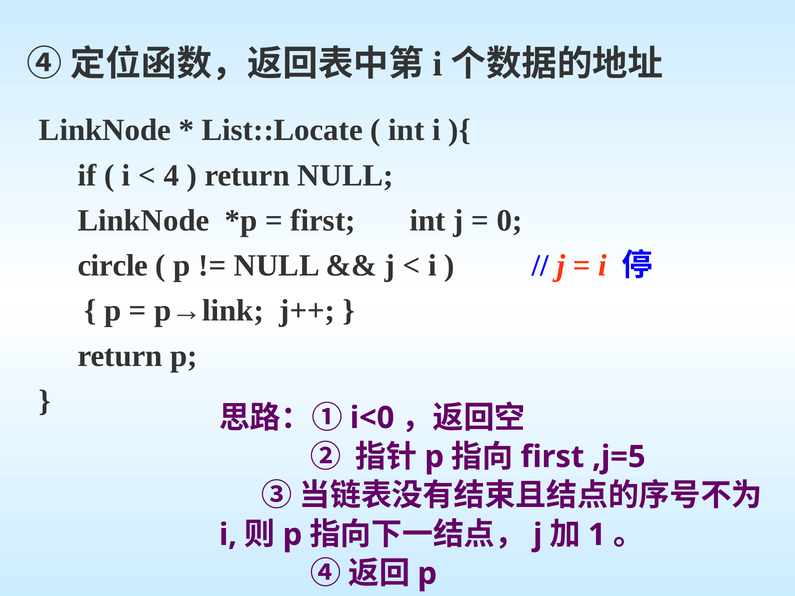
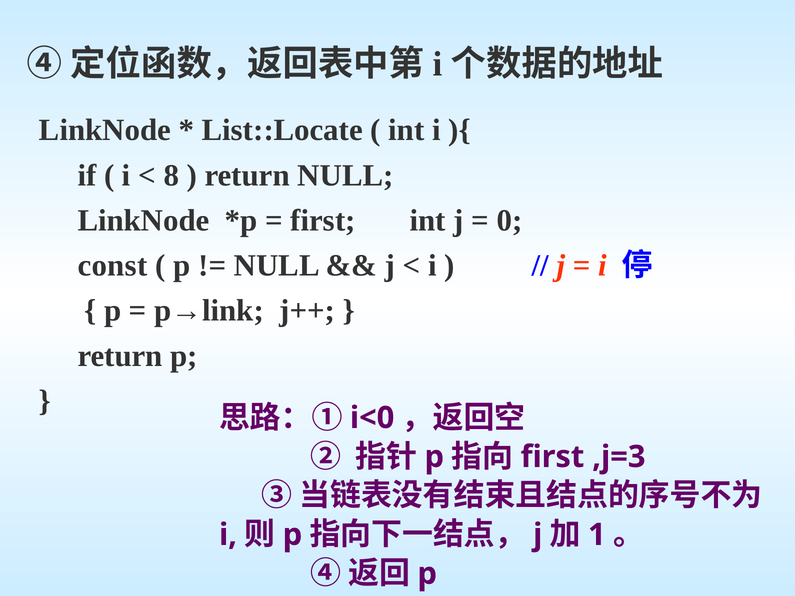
4: 4 -> 8 (171, 175)
circle: circle -> const (113, 266)
,j=5: ,j=5 -> ,j=3 (619, 457)
